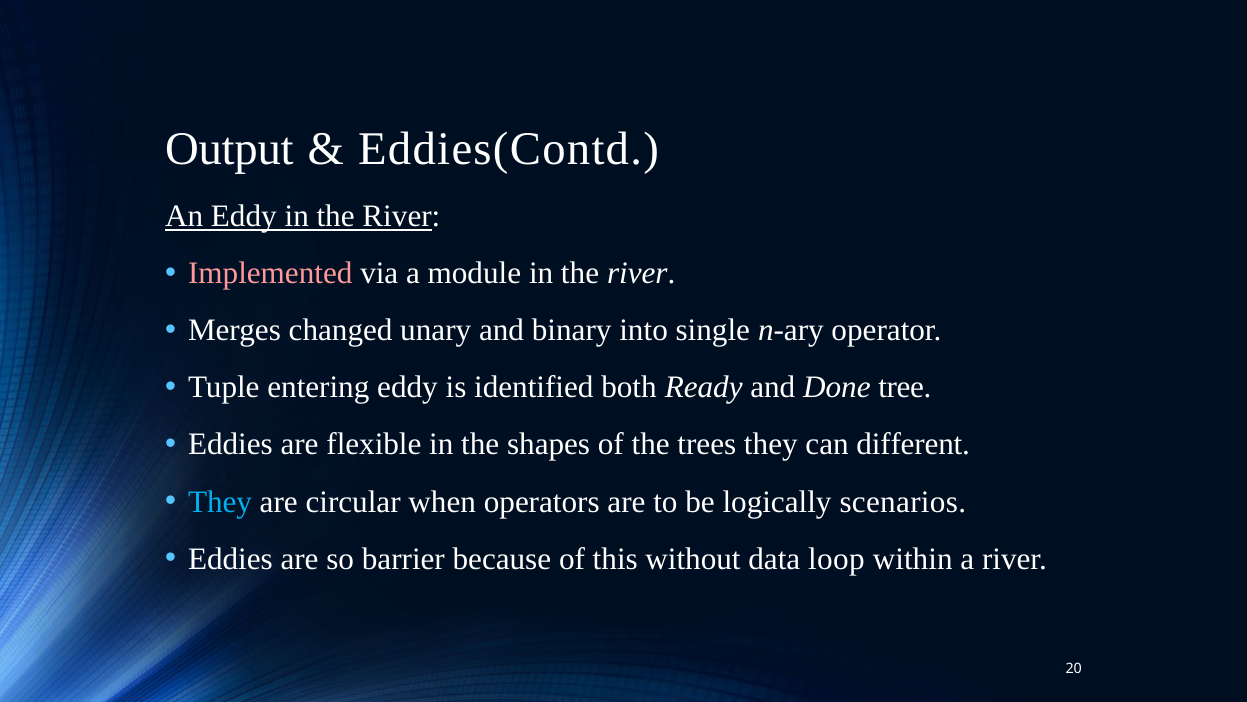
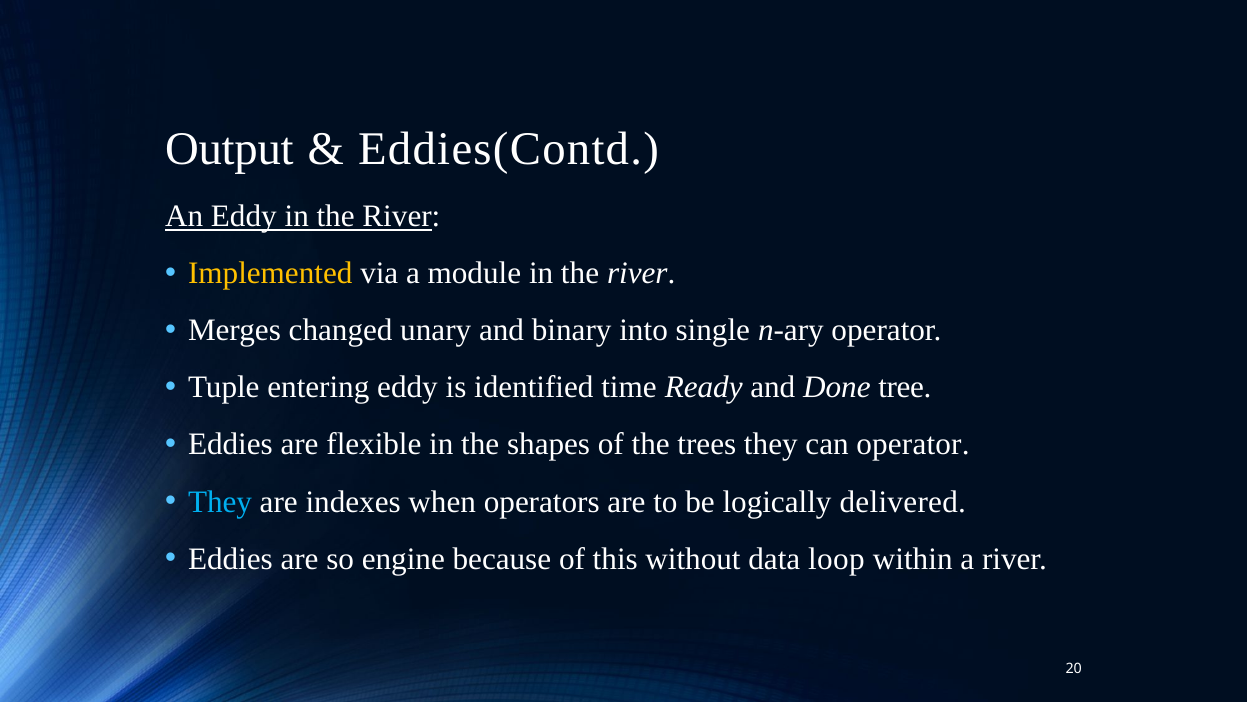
Implemented colour: pink -> yellow (270, 273)
both: both -> time (629, 387)
can different: different -> operator (913, 444)
circular: circular -> indexes (353, 501)
scenarios: scenarios -> delivered (903, 501)
barrier: barrier -> engine (403, 559)
